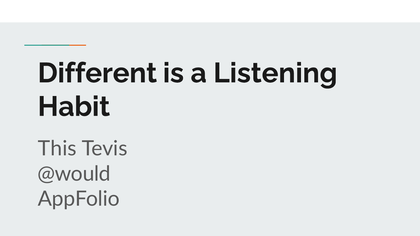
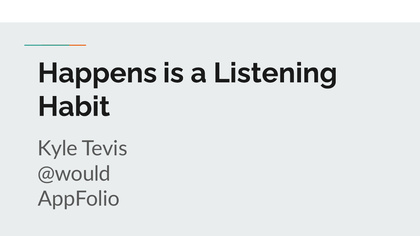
Different: Different -> Happens (97, 73)
This: This -> Kyle (57, 149)
